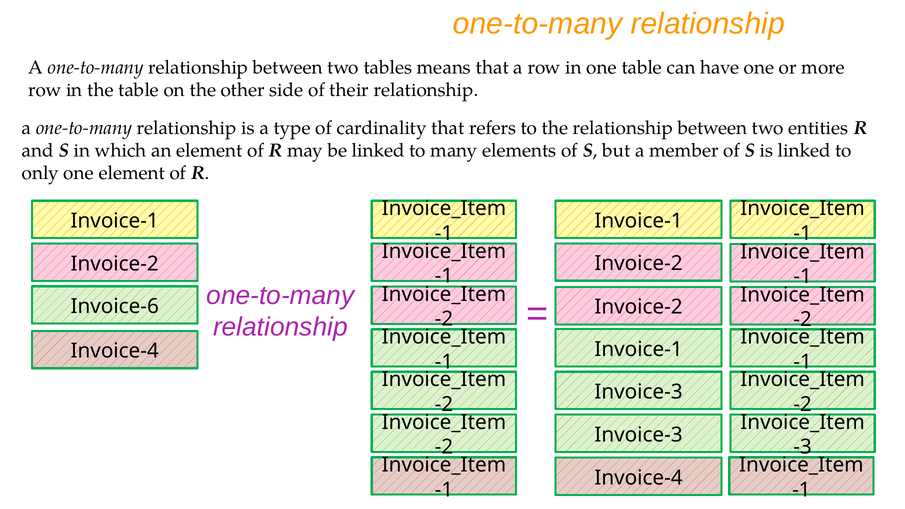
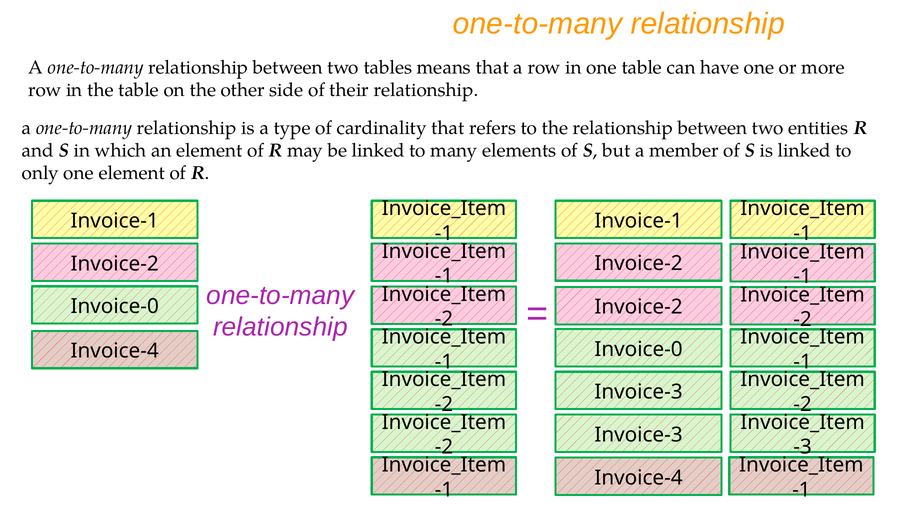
Invoice-6: Invoice-6 -> Invoice-0 (115, 306)
Invoice-1: Invoice-1 -> Invoice-0 (639, 349)
